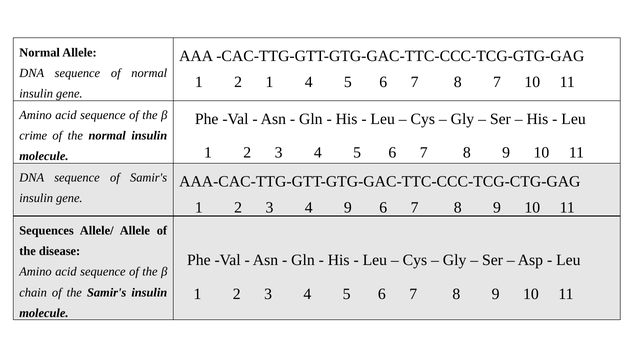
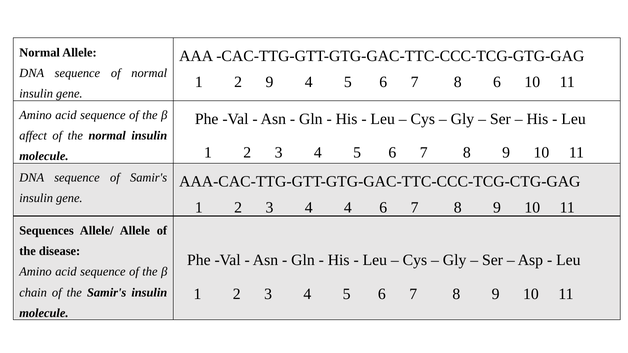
2 1: 1 -> 9 (269, 82)
8 7: 7 -> 6 (497, 82)
crime: crime -> affect (33, 136)
4 9: 9 -> 4 (348, 208)
